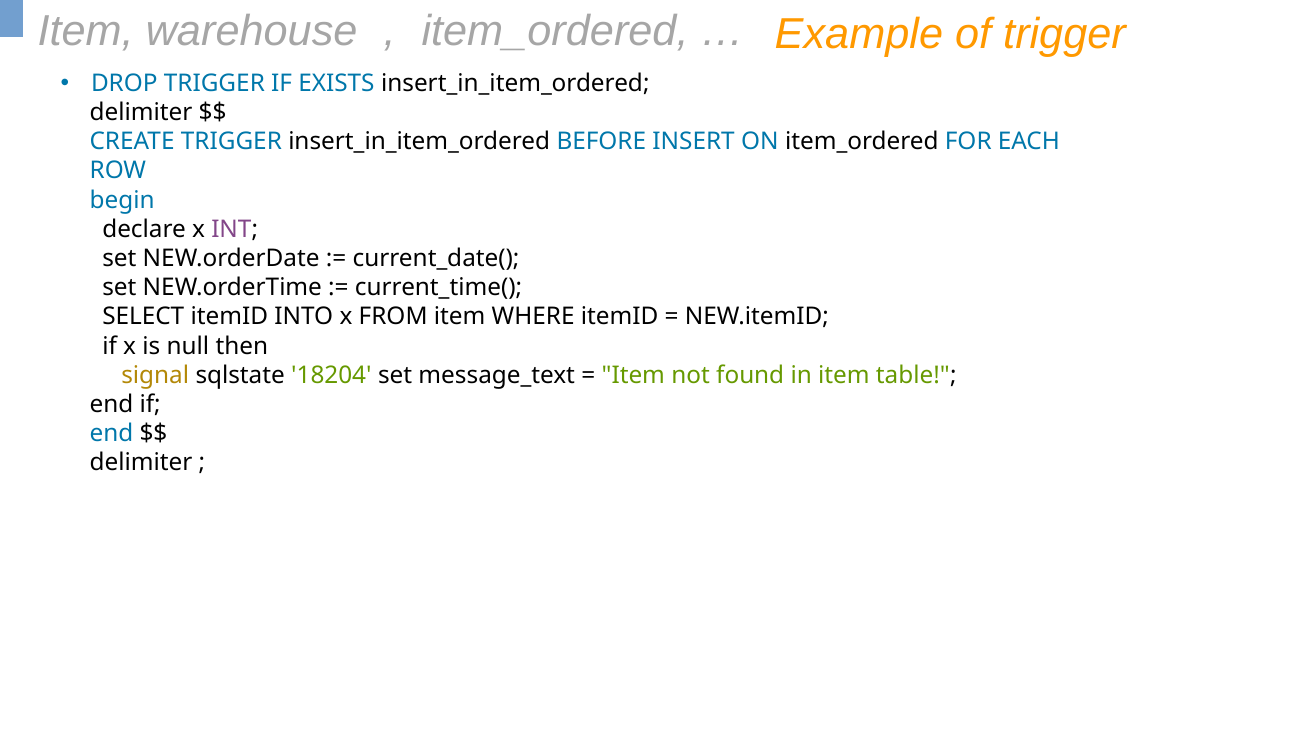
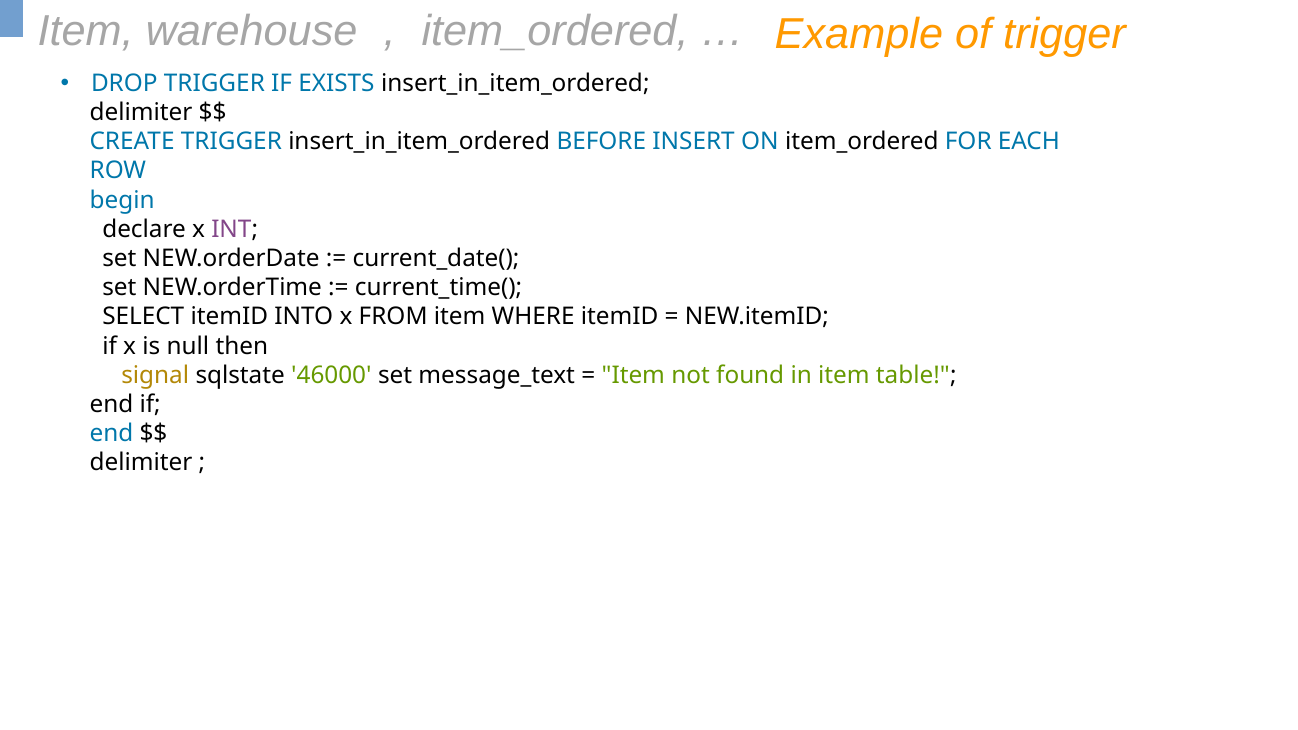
18204: 18204 -> 46000 (331, 375)
